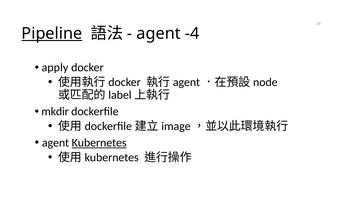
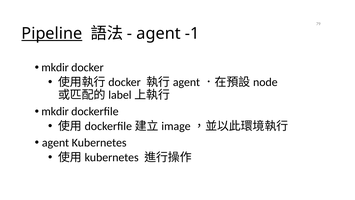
-4: -4 -> -1 (192, 33)
apply: apply -> mkdir (55, 67)
Kubernetes underline: present -> none (99, 142)
